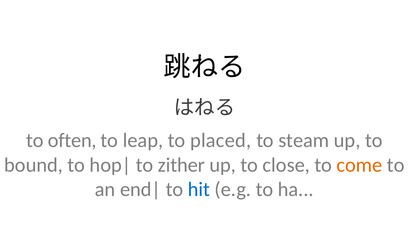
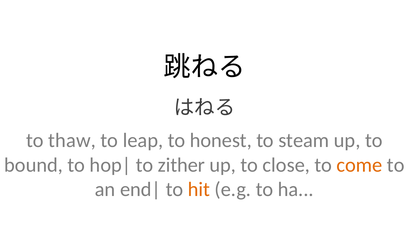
often: often -> thaw (72, 140)
placed: placed -> honest (221, 140)
hit colour: blue -> orange (199, 190)
